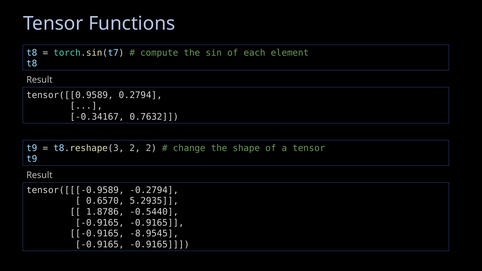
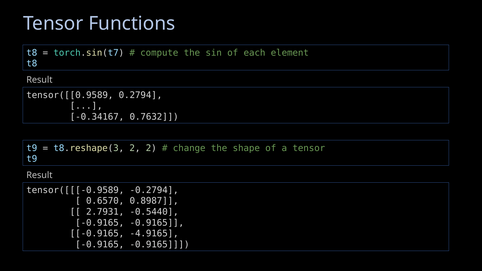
5.2935: 5.2935 -> 0.8987 (154, 201)
1.8786: 1.8786 -> 2.7931 (105, 212)
-8.9545: -8.9545 -> -4.9165 (154, 234)
